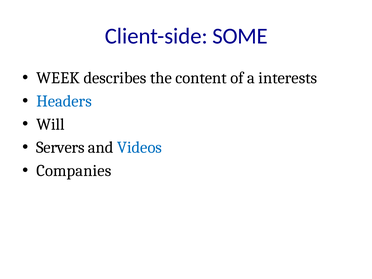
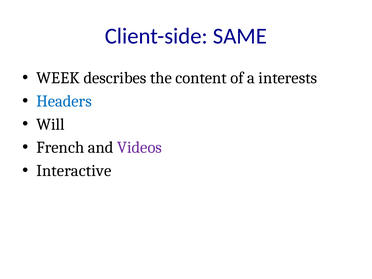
SOME: SOME -> SAME (240, 36)
Servers: Servers -> French (60, 148)
Videos colour: blue -> purple (140, 148)
Companies: Companies -> Interactive (74, 171)
